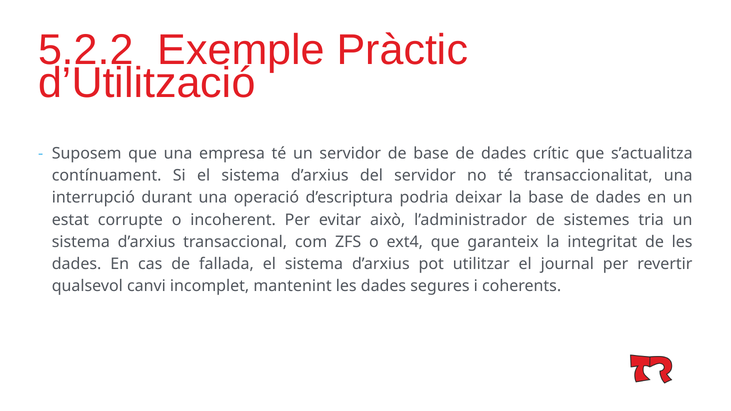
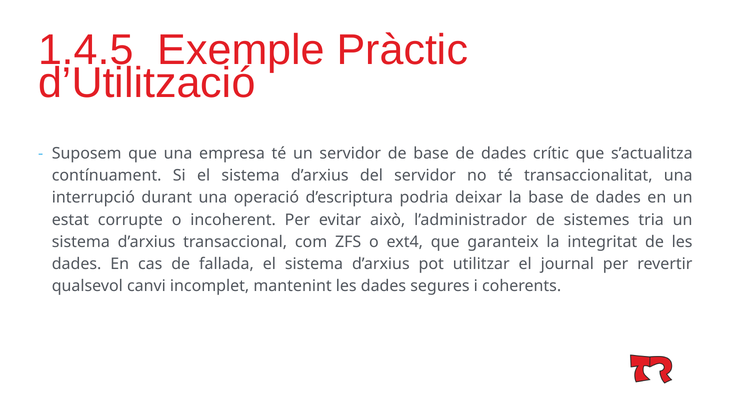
5.2.2: 5.2.2 -> 1.4.5 (86, 50)
